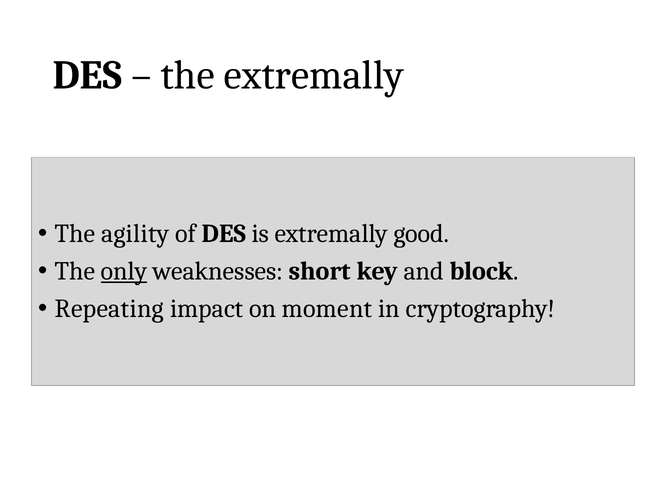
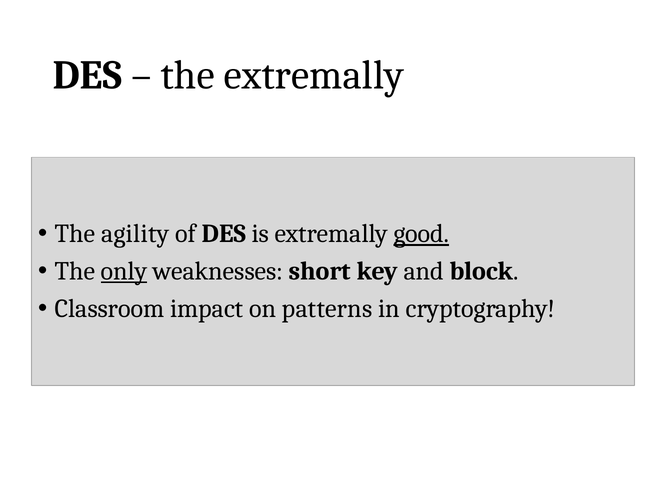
good underline: none -> present (421, 234)
Repeating: Repeating -> Classroom (110, 308)
moment: moment -> patterns (327, 308)
